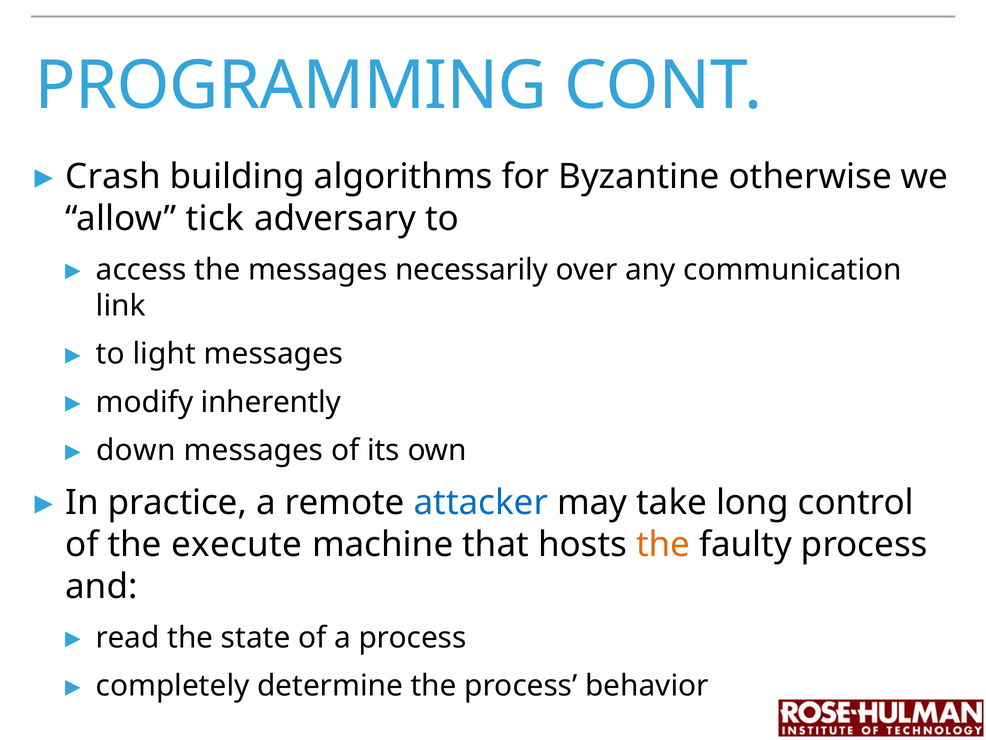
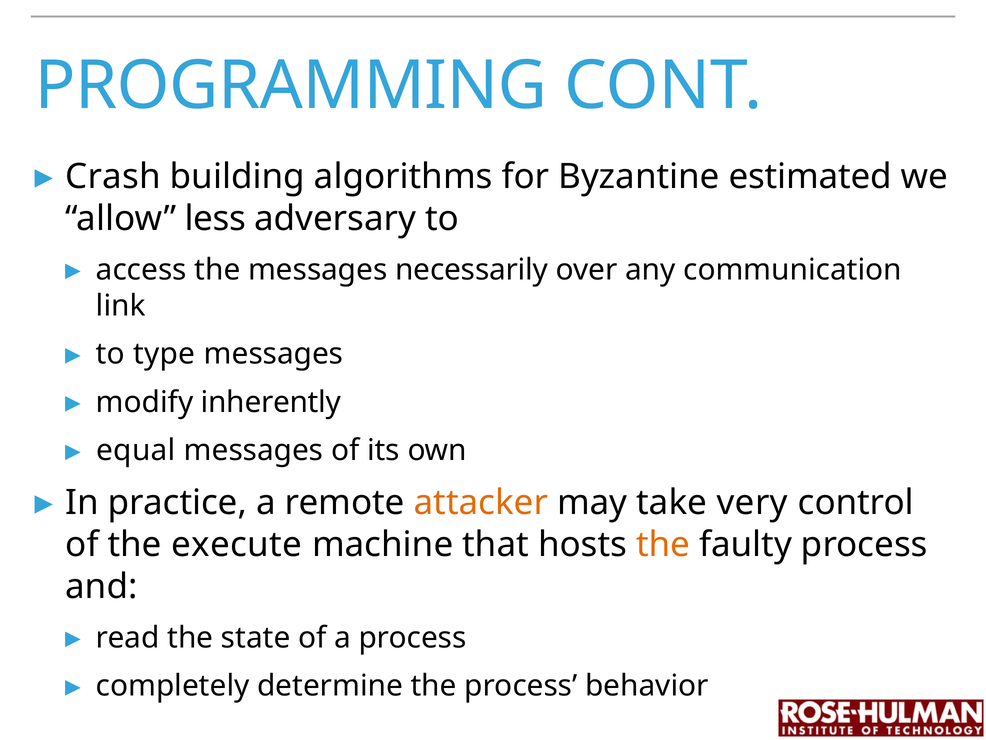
otherwise: otherwise -> estimated (810, 177)
tick: tick -> less (215, 219)
light: light -> type (164, 354)
down: down -> equal (136, 450)
attacker colour: blue -> orange (481, 502)
long: long -> very (752, 502)
